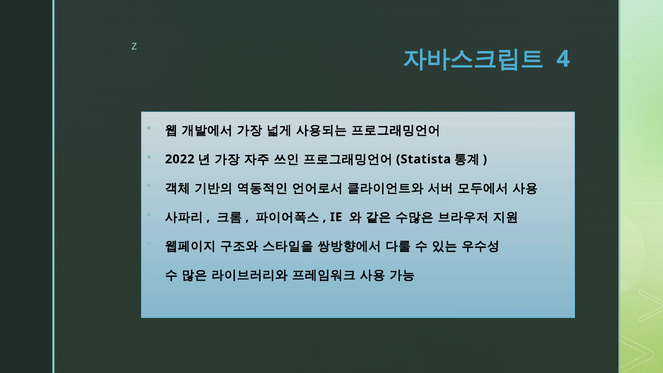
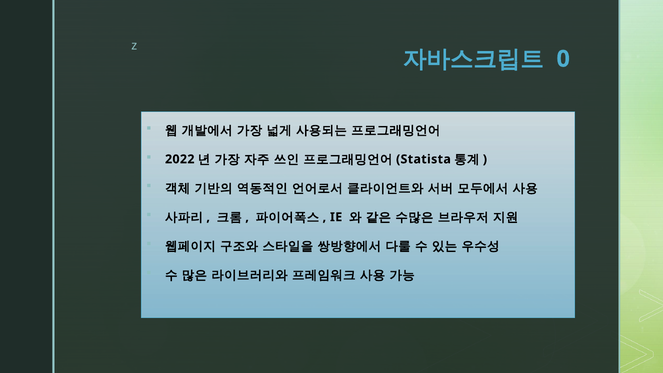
4: 4 -> 0 (563, 59)
